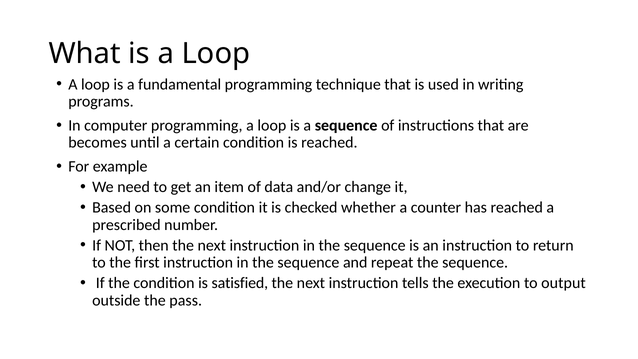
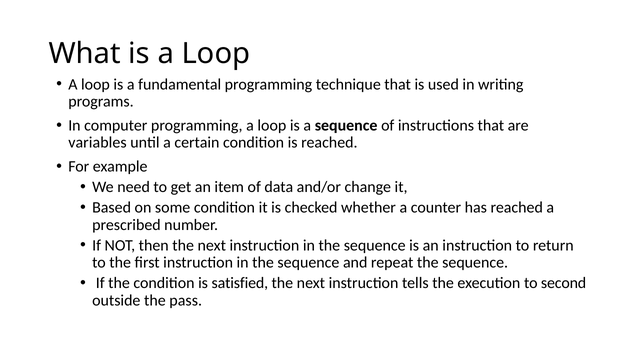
becomes: becomes -> variables (97, 143)
output: output -> second (564, 283)
